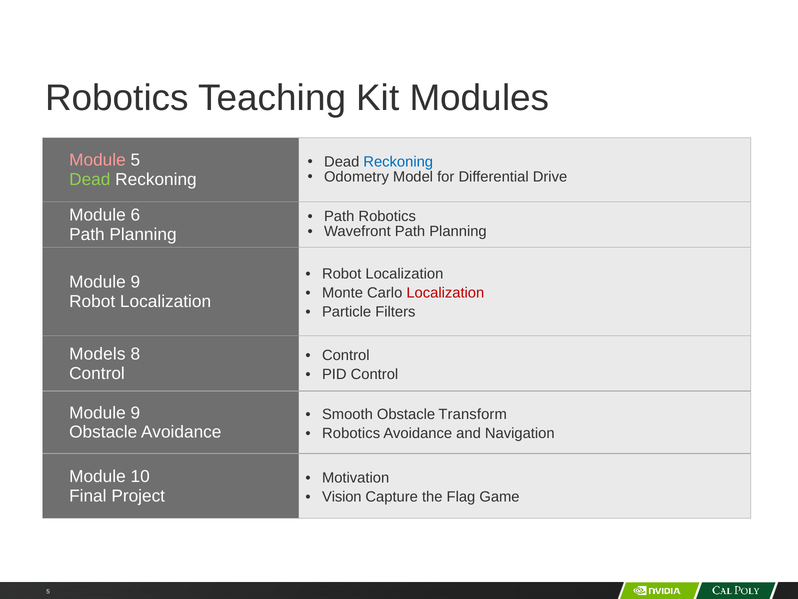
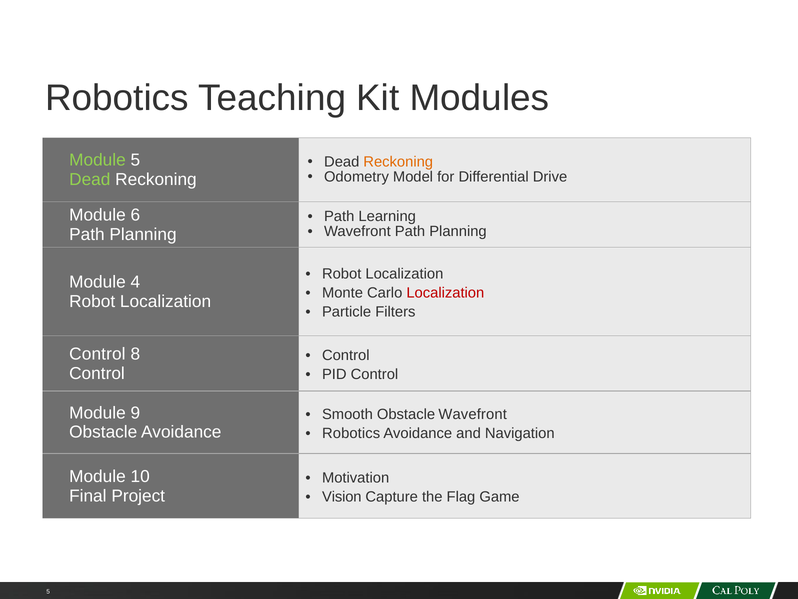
Module colour: pink -> light green (97, 160)
Reckoning colour: blue -> orange (398, 162)
Path Robotics: Robotics -> Learning (387, 216)
9: 9 -> 4 (135, 282)
Models: Models -> Control (97, 354)
Obstacle Transform: Transform -> Wavefront (473, 414)
